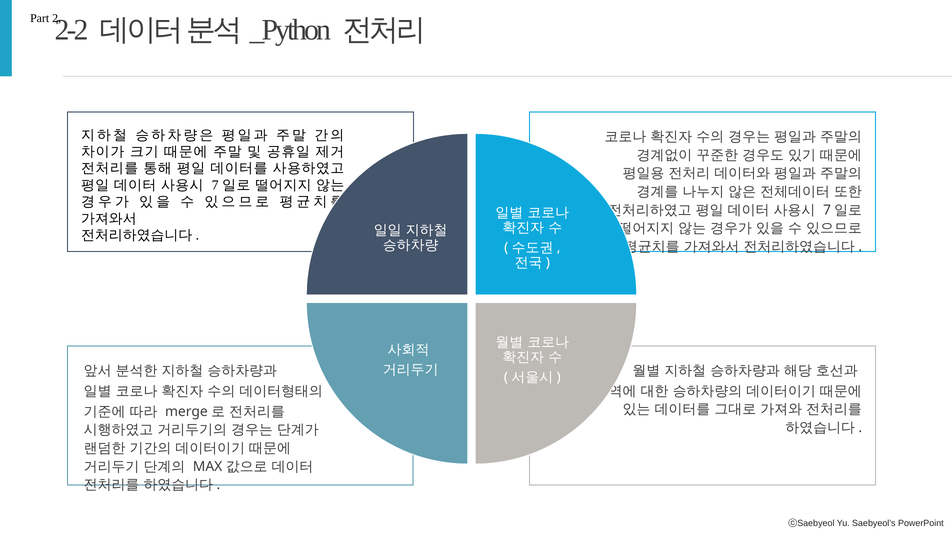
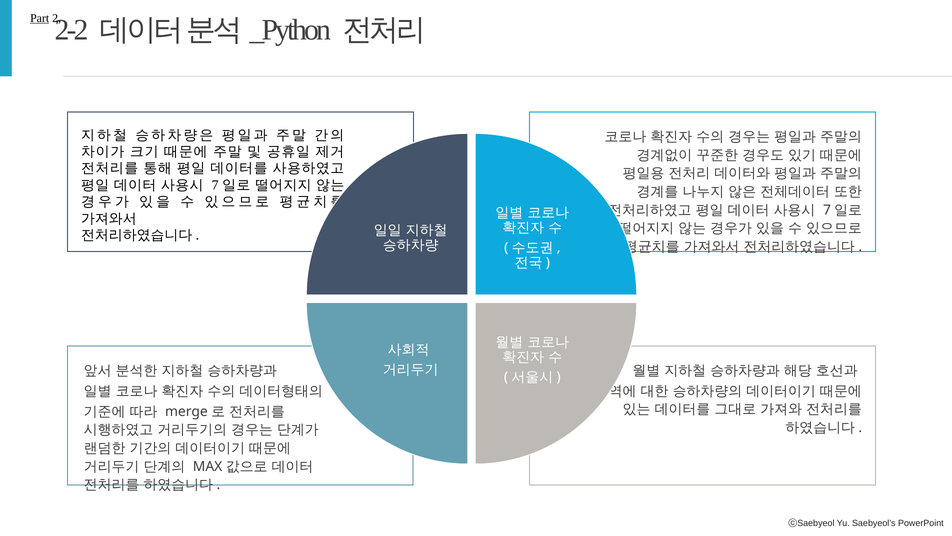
Part underline: none -> present (40, 18)
